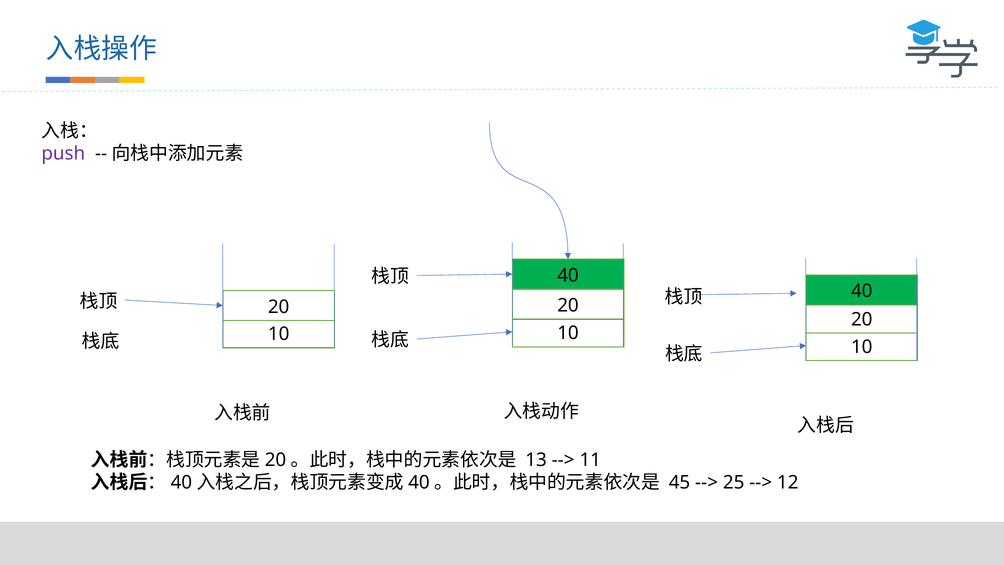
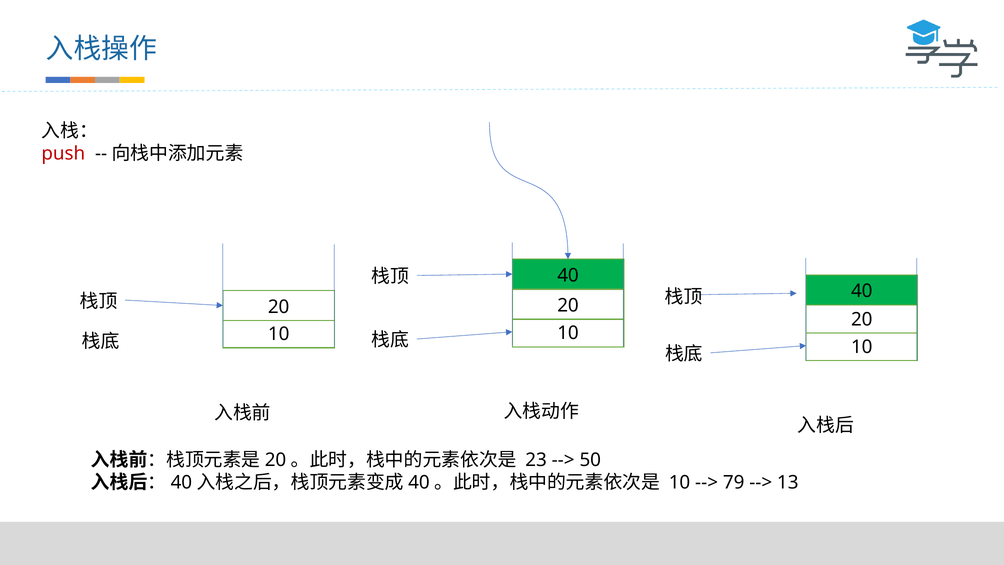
push colour: purple -> red (63, 153)
13: 13 -> 23 (536, 460)
11: 11 -> 50 (590, 460)
45: 45 -> 10 (680, 482)
25: 25 -> 79 (734, 482)
12: 12 -> 13 (788, 482)
